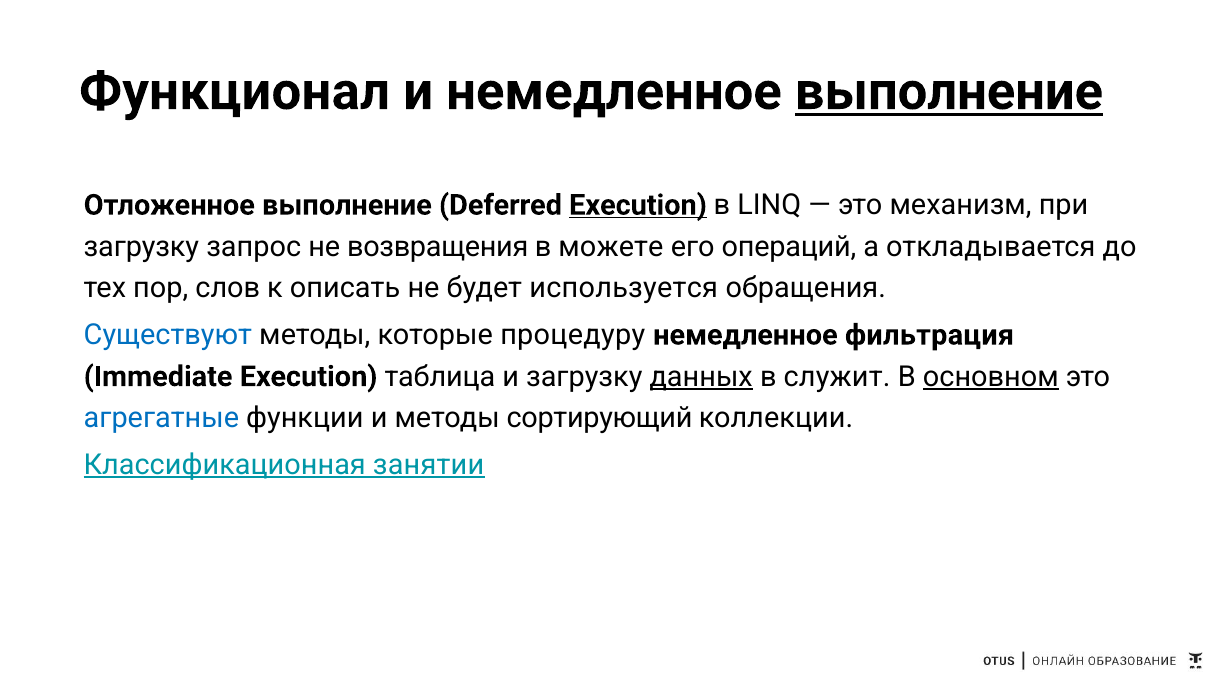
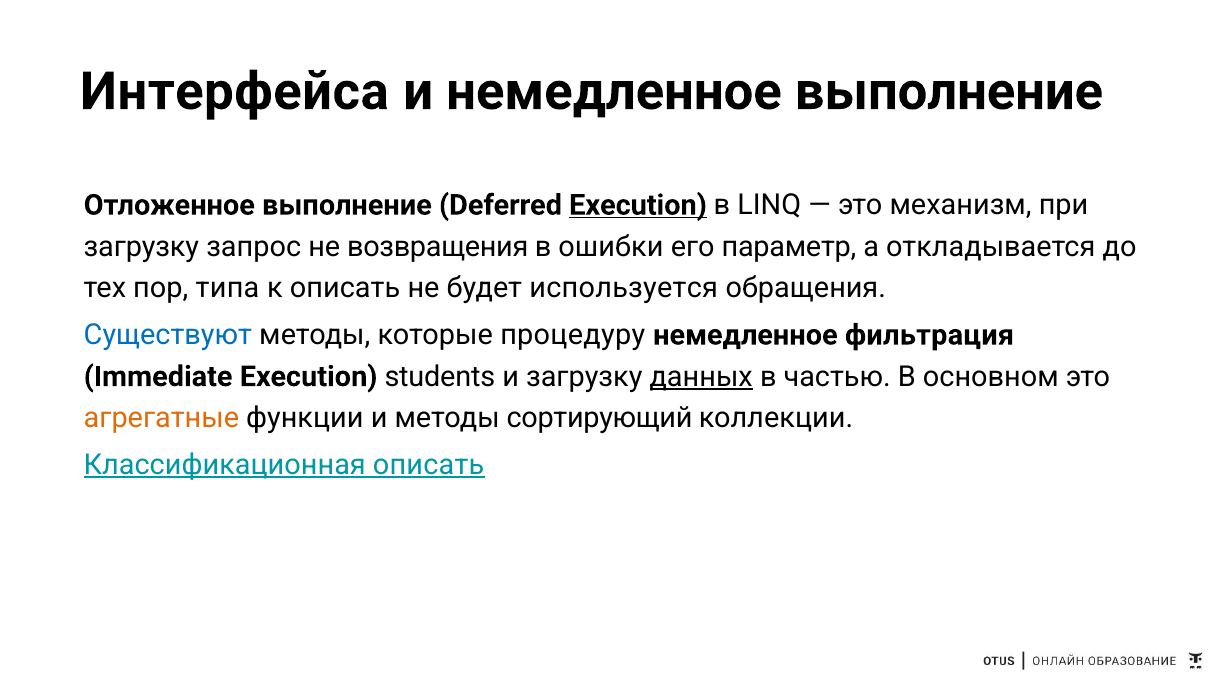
Функционал: Функционал -> Интерфейса (234, 92)
выполнение underline: present -> none (949, 92)
можете: можете -> ошибки (611, 247)
операций: операций -> параметр (789, 247)
слов: слов -> типа (228, 288)
таблица: таблица -> students (440, 377)
служит: служит -> частью (837, 377)
основном underline: present -> none (991, 377)
агрегатные colour: blue -> orange (161, 418)
Классификационная занятии: занятии -> описать (429, 465)
